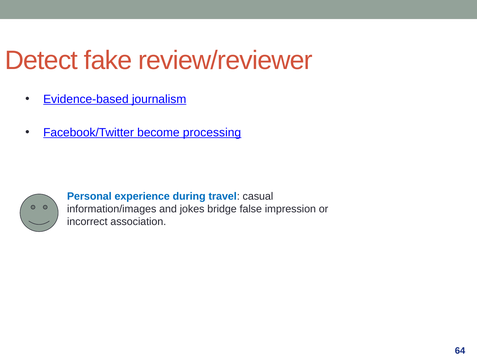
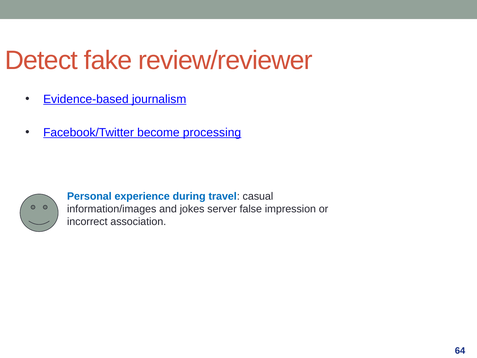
bridge: bridge -> server (222, 209)
